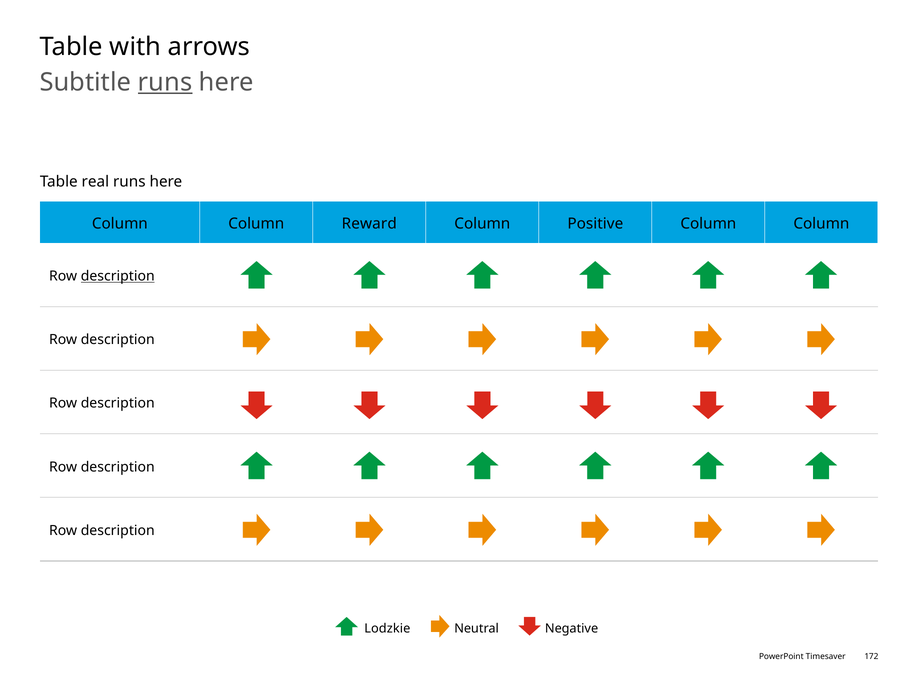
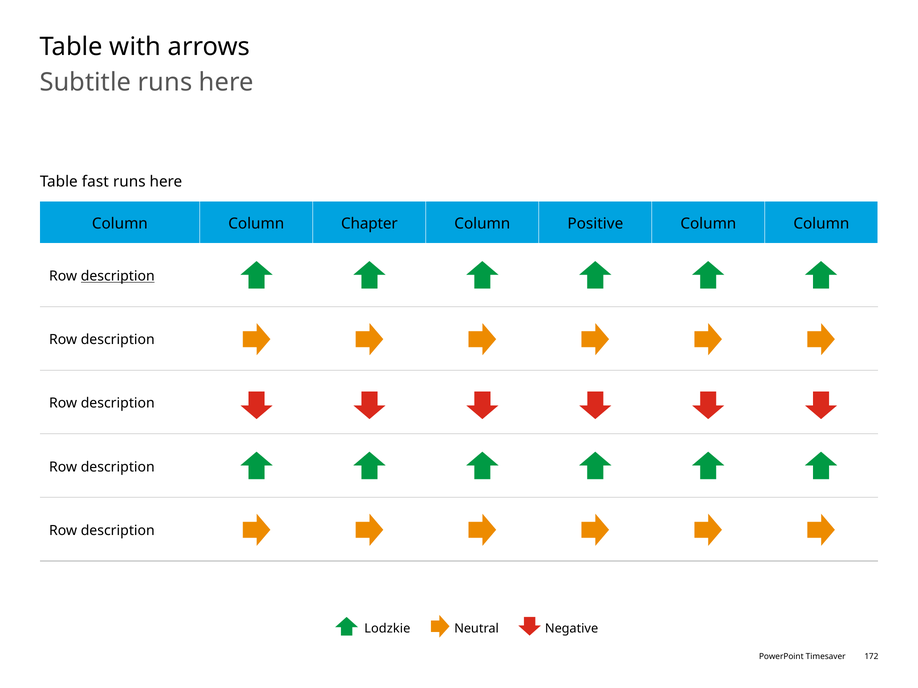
runs underline: present -> none (165, 83)
real: real -> fast (95, 182)
Reward: Reward -> Chapter (369, 224)
